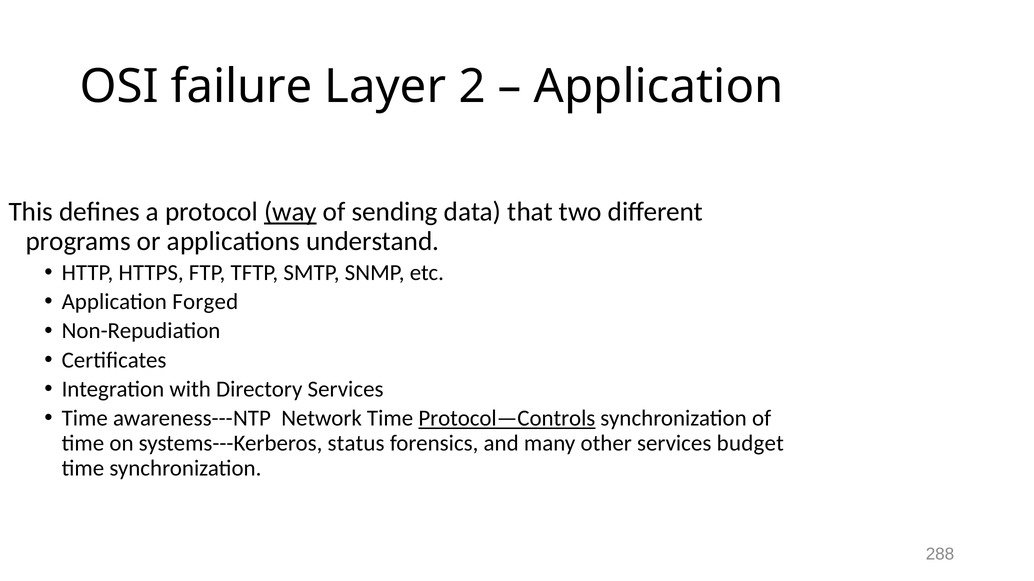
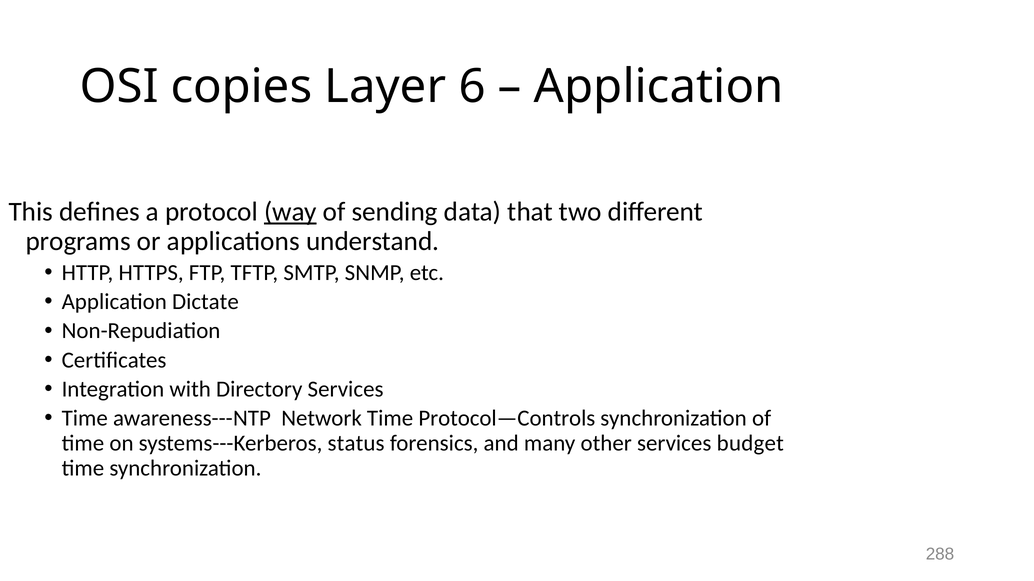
failure: failure -> copies (242, 87)
2: 2 -> 6 (472, 87)
Forged: Forged -> Dictate (205, 302)
Protocol—Controls underline: present -> none (507, 419)
